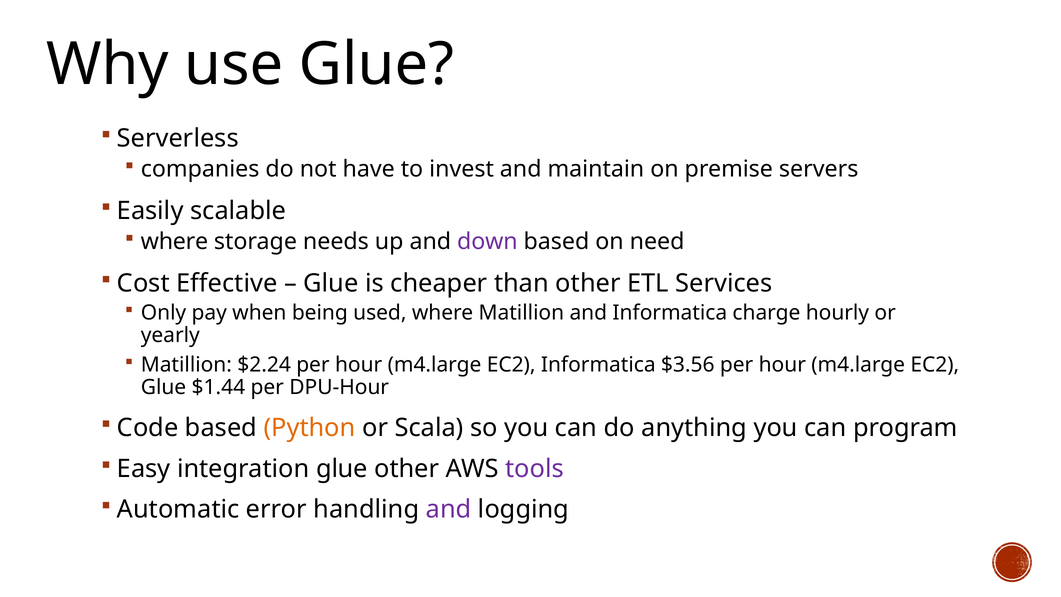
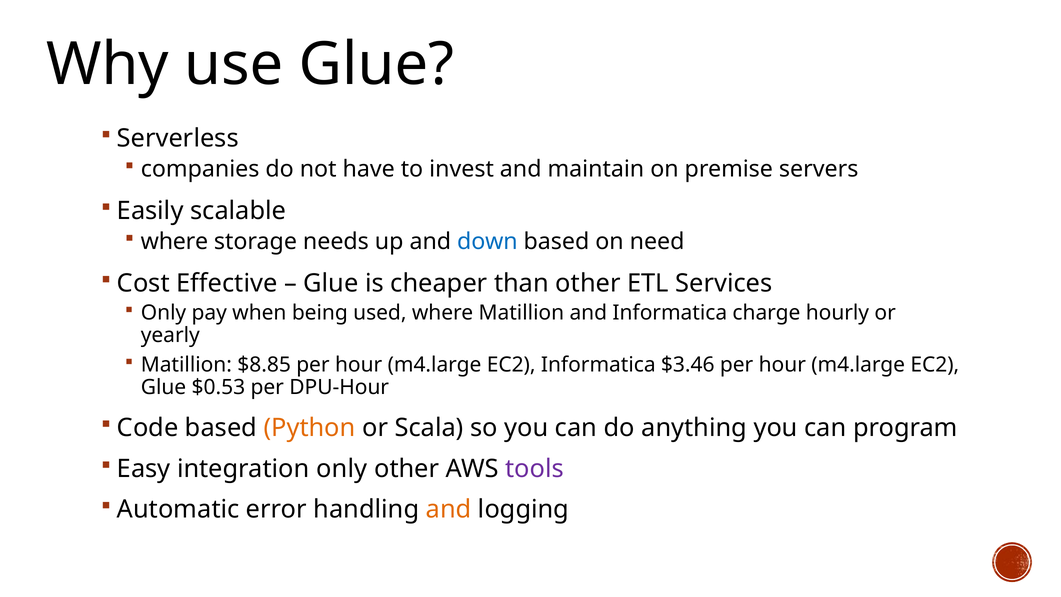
down colour: purple -> blue (487, 242)
$2.24: $2.24 -> $8.85 (264, 365)
$3.56: $3.56 -> $3.46 (688, 365)
$1.44: $1.44 -> $0.53 (218, 387)
integration glue: glue -> only (342, 469)
and colour: purple -> orange (449, 509)
